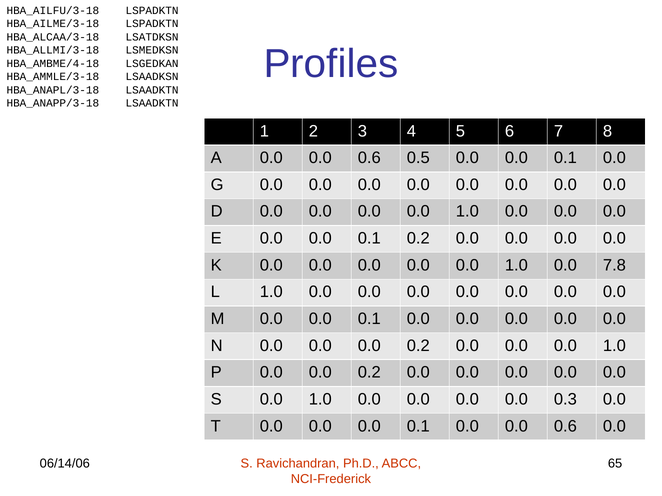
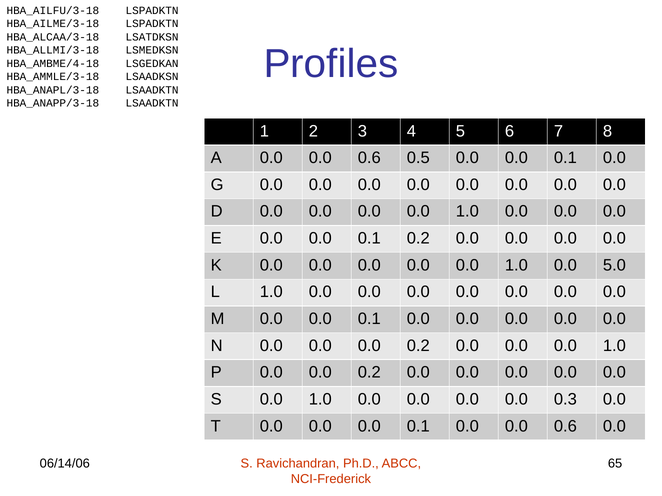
7.8: 7.8 -> 5.0 (614, 265)
